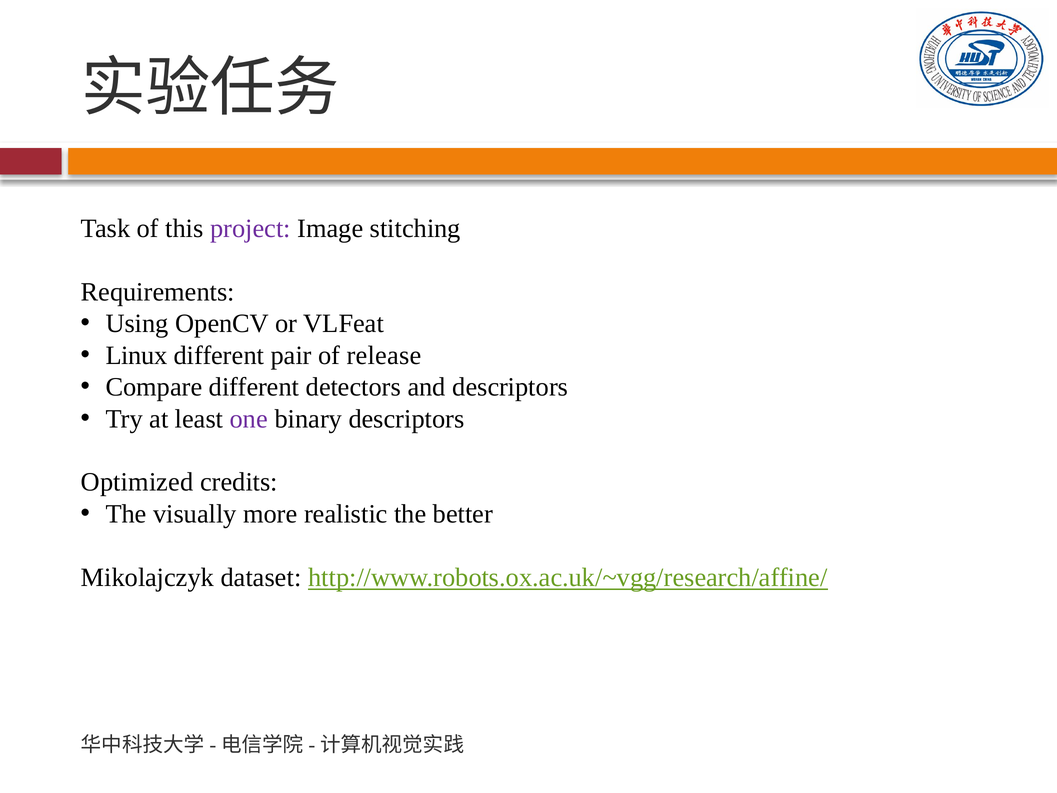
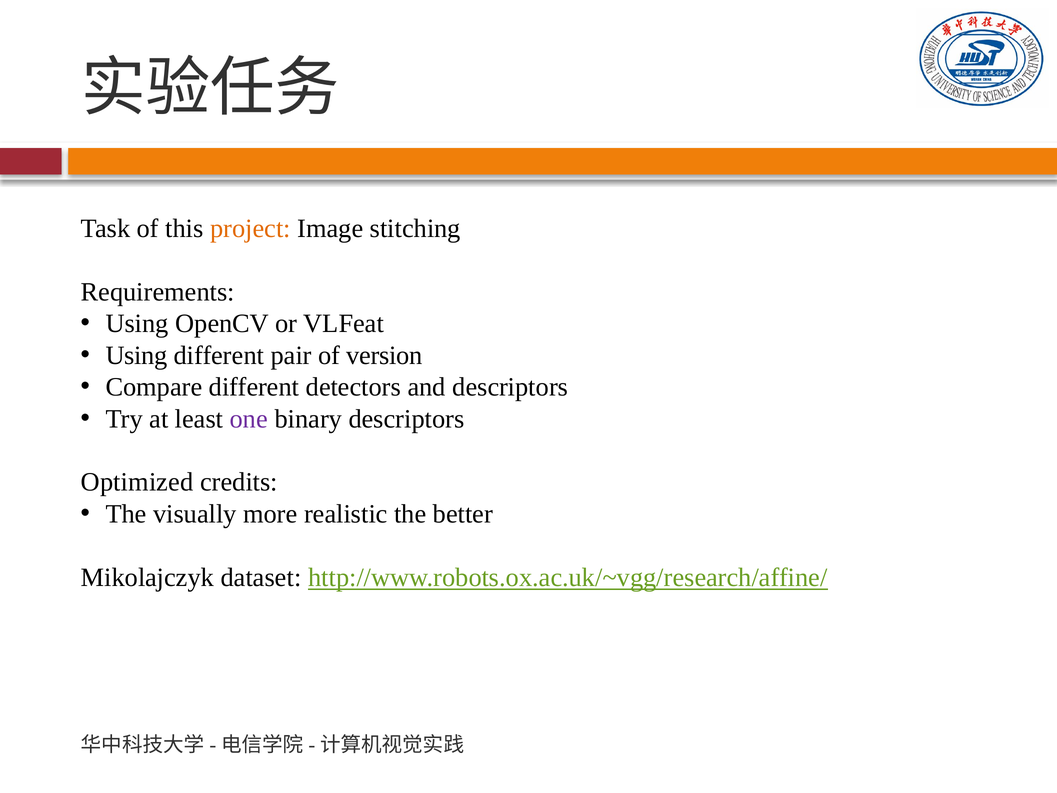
project colour: purple -> orange (250, 228)
Linux: Linux -> Using (137, 355)
release: release -> version (384, 355)
